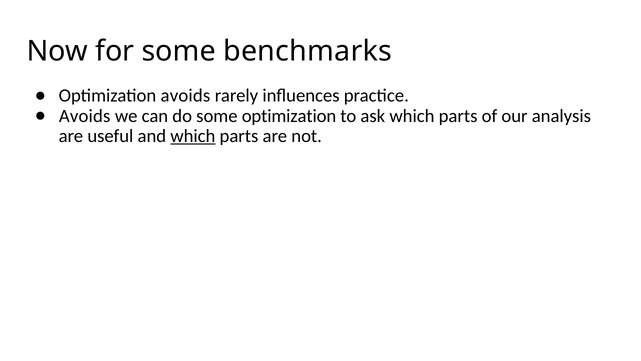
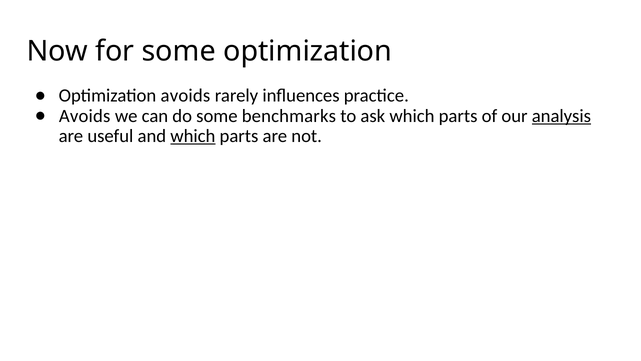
some benchmarks: benchmarks -> optimization (308, 51)
some optimization: optimization -> benchmarks (289, 116)
analysis underline: none -> present (561, 116)
